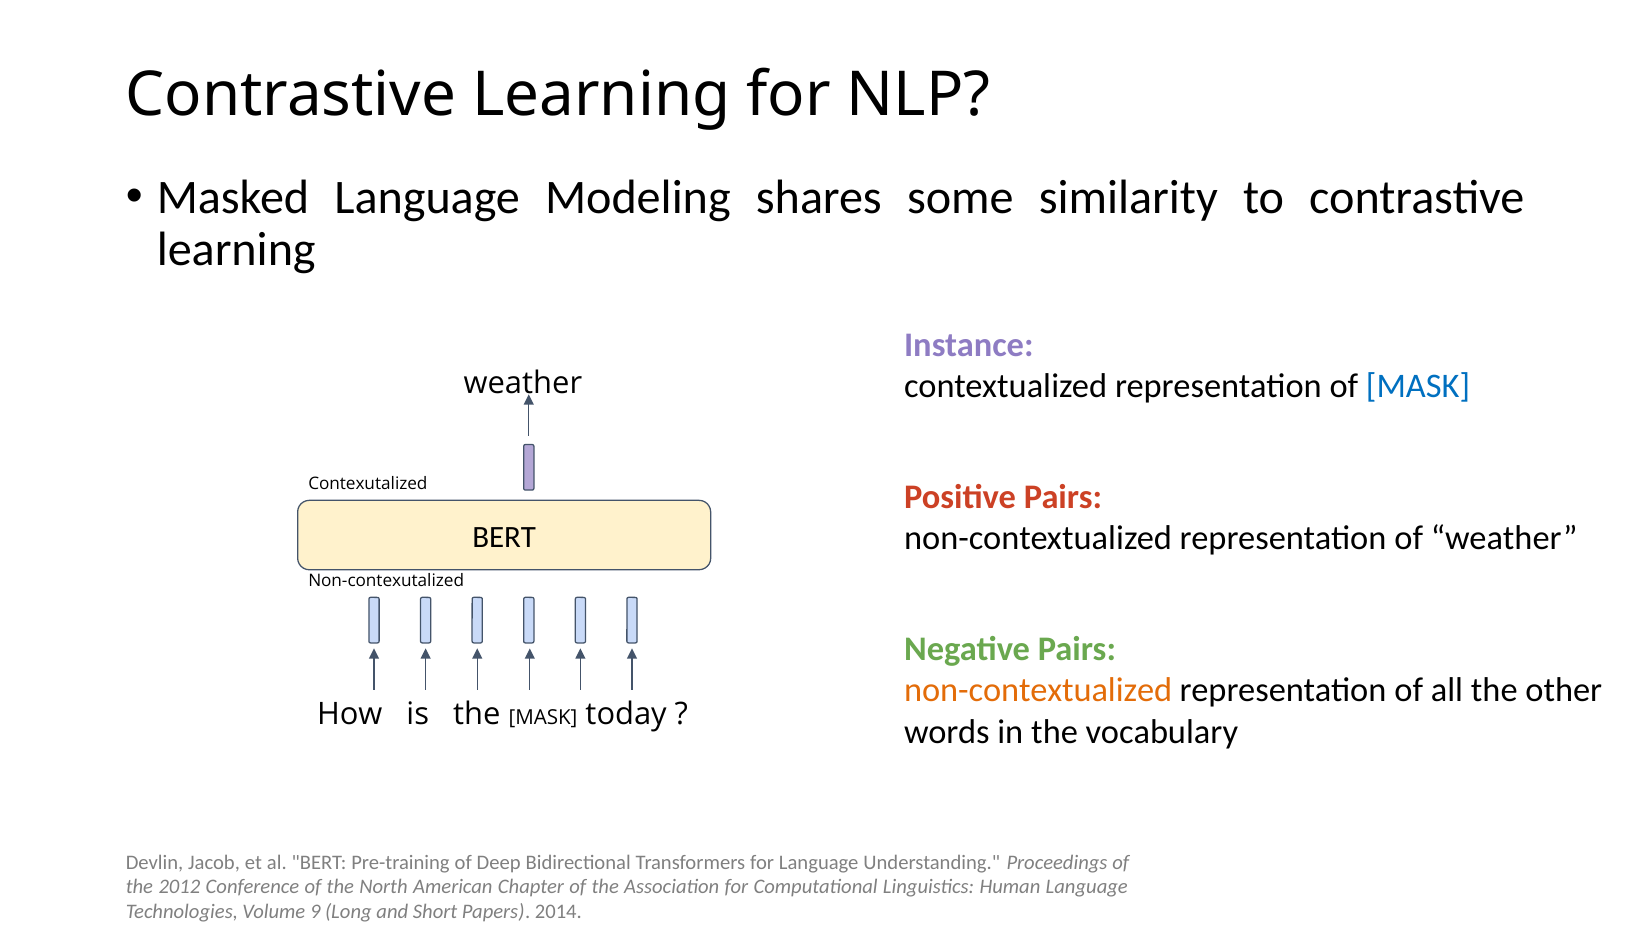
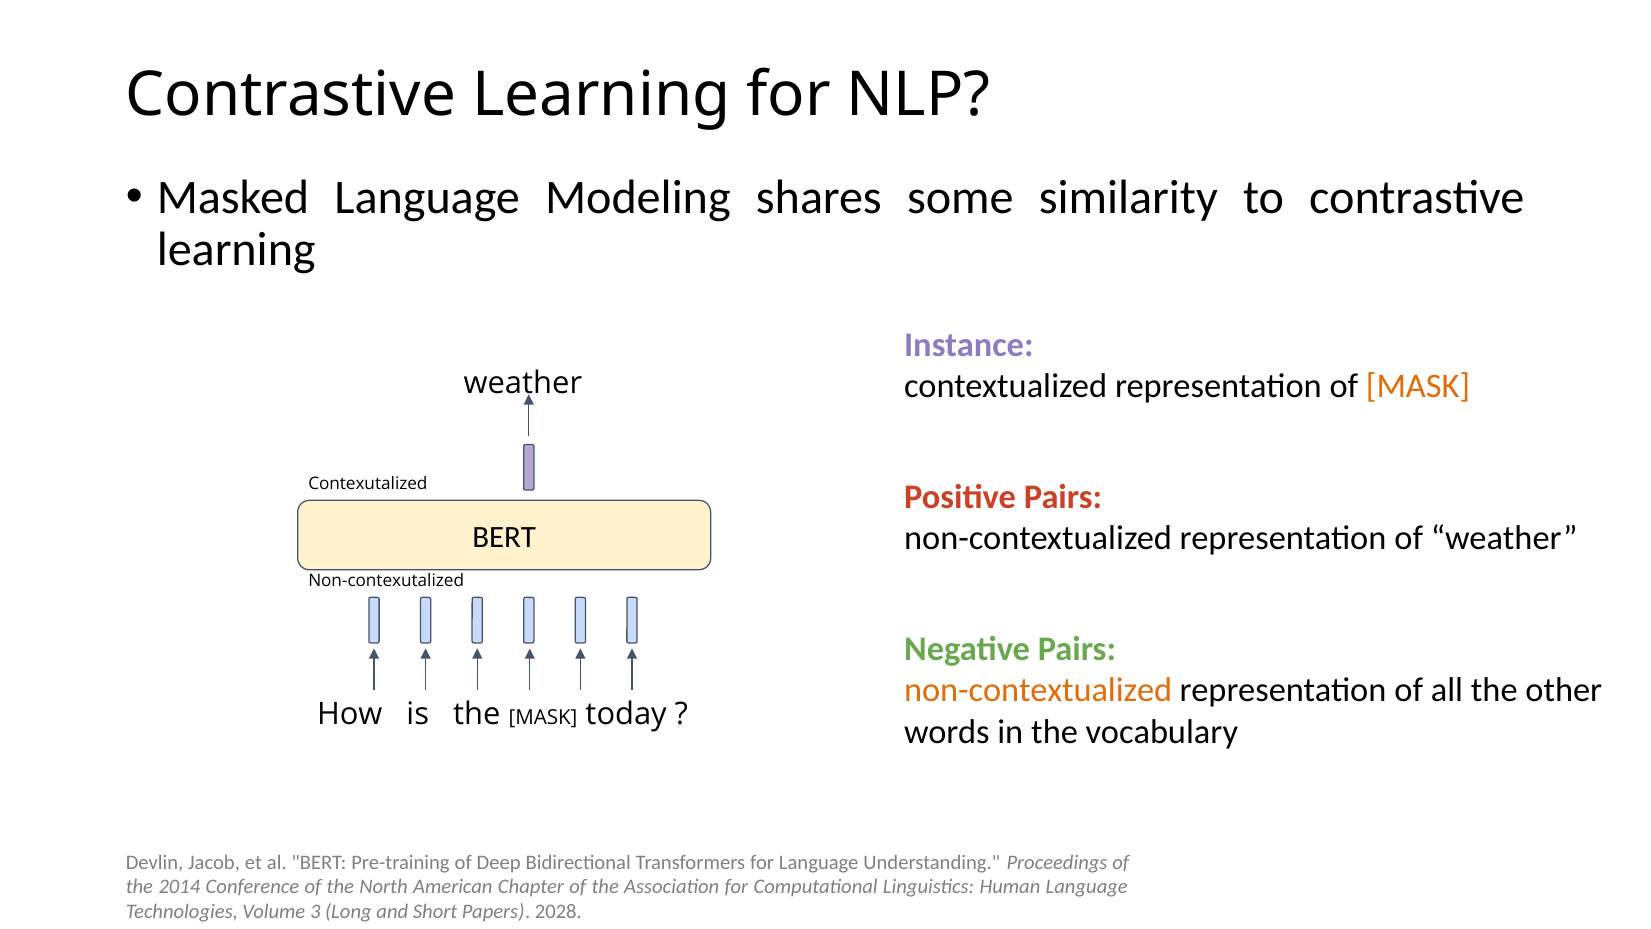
MASK colour: blue -> orange (1418, 386)
2012: 2012 -> 2014 (179, 887)
9: 9 -> 3 (315, 912)
2014: 2014 -> 2028 (558, 912)
